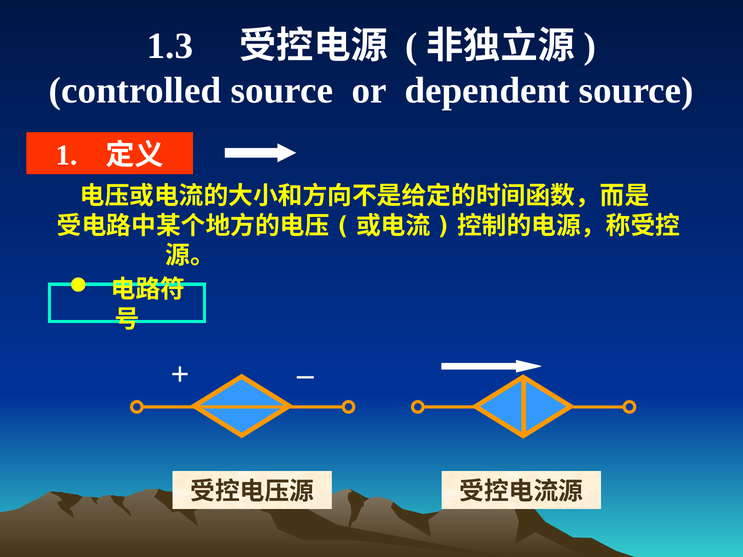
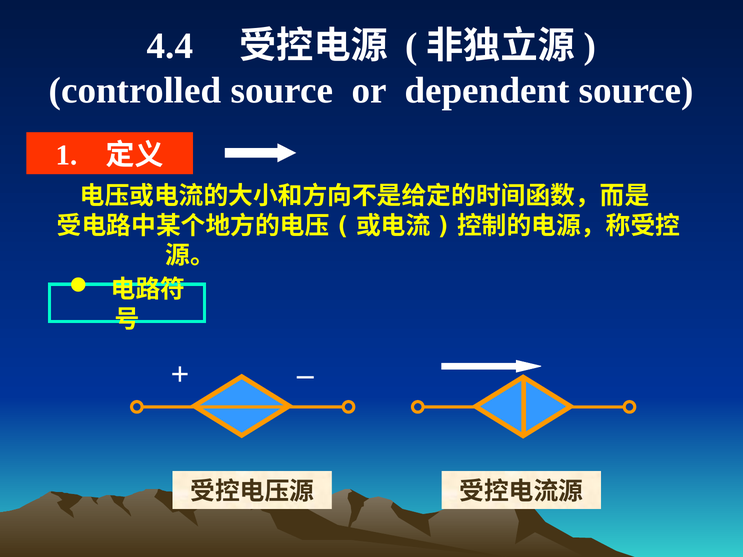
1.3: 1.3 -> 4.4 (170, 46)
